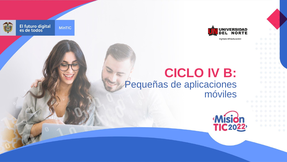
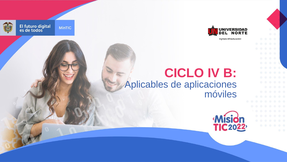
Pequeñas: Pequeñas -> Aplicables (146, 84)
